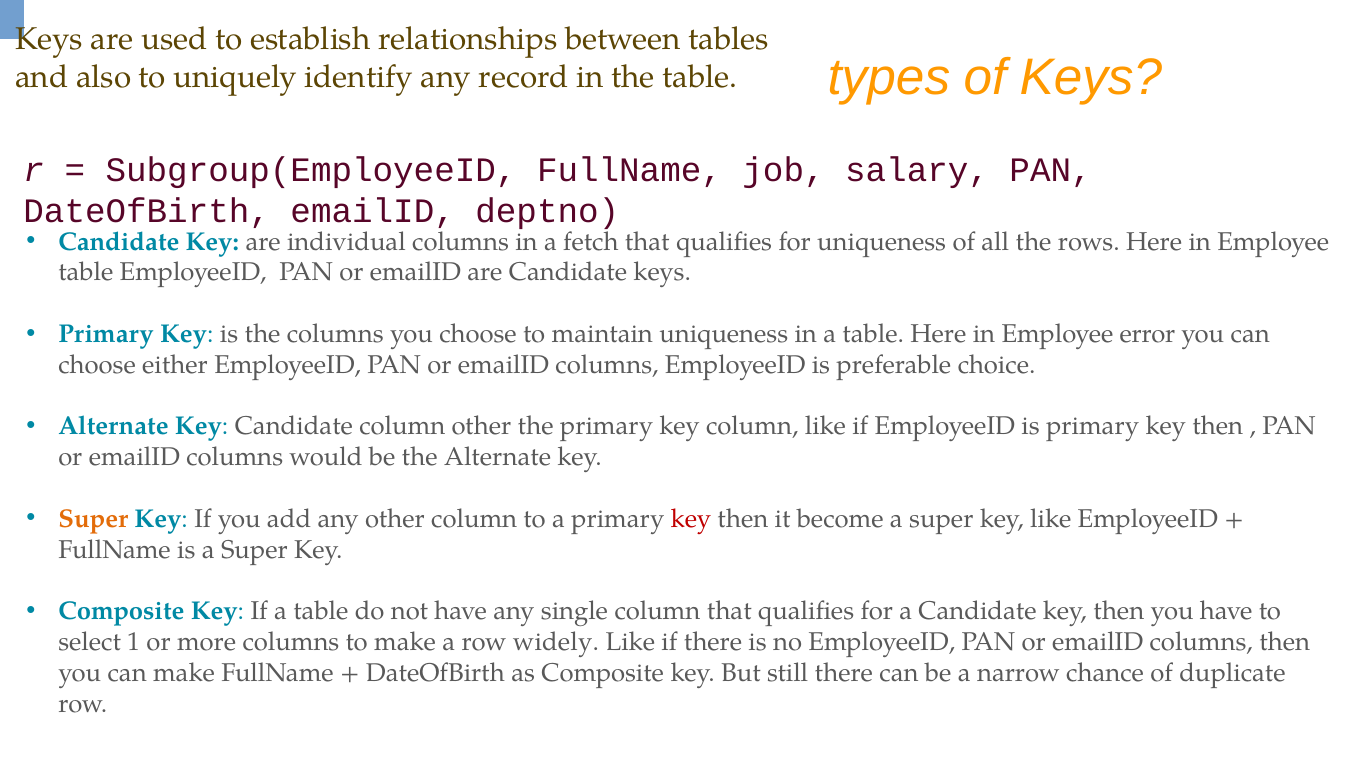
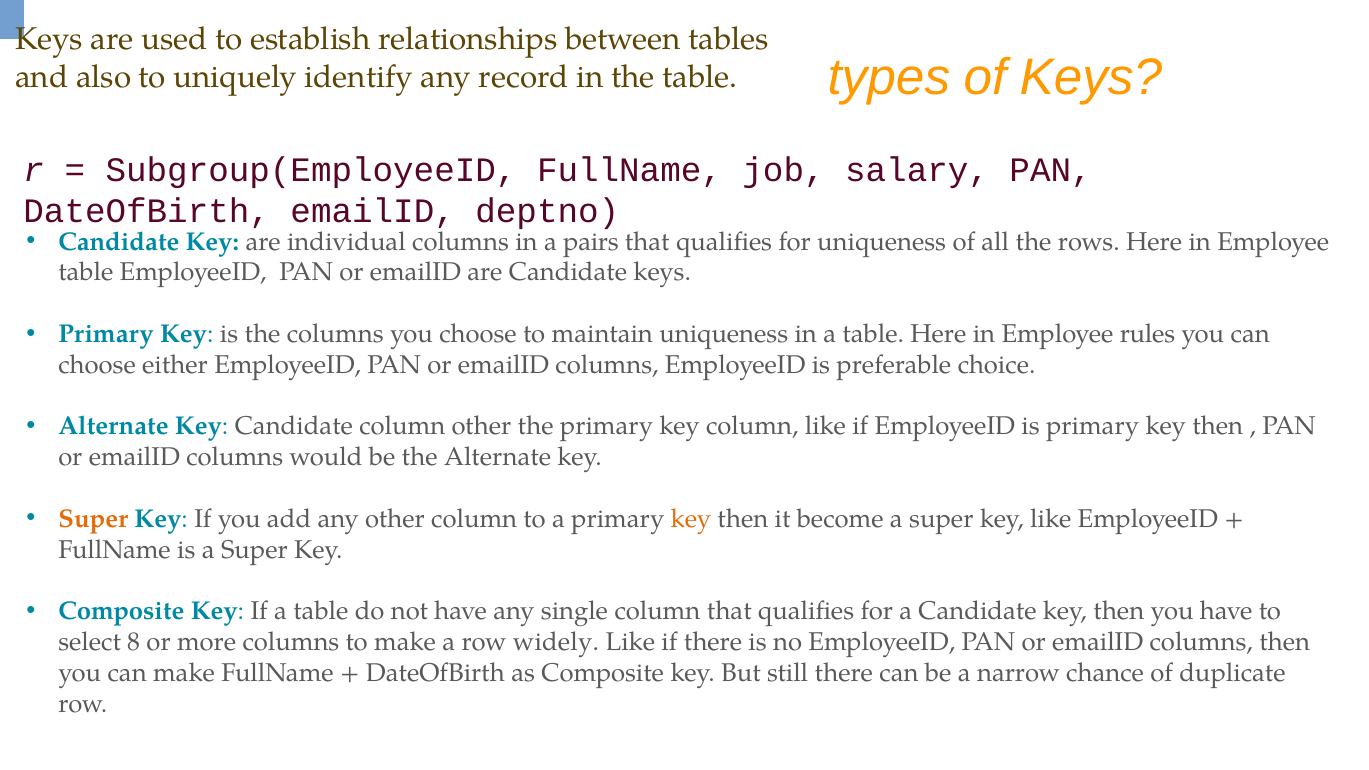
fetch: fetch -> pairs (591, 242)
error: error -> rules (1147, 334)
key colour: red -> orange (691, 519)
1: 1 -> 8 (134, 642)
